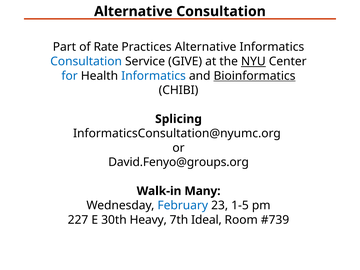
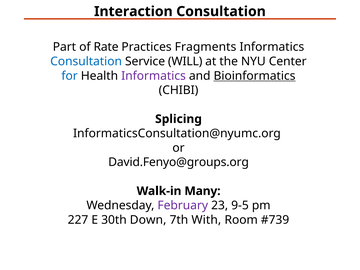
Alternative: Alternative -> Interaction (133, 11)
Practices Alternative: Alternative -> Fragments (206, 47)
GIVE: GIVE -> WILL (185, 61)
NYU underline: present -> none (253, 61)
Informatics colour: blue -> purple (154, 76)
February colour: blue -> purple (183, 205)
1-5: 1-5 -> 9-5 (240, 205)
Heavy: Heavy -> Down (148, 220)
Ideal: Ideal -> With (206, 220)
